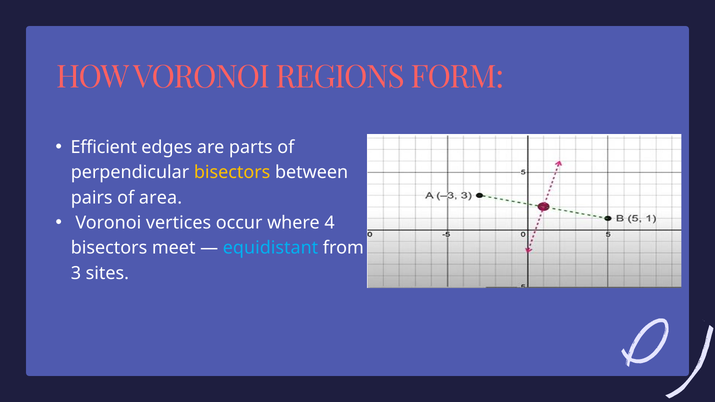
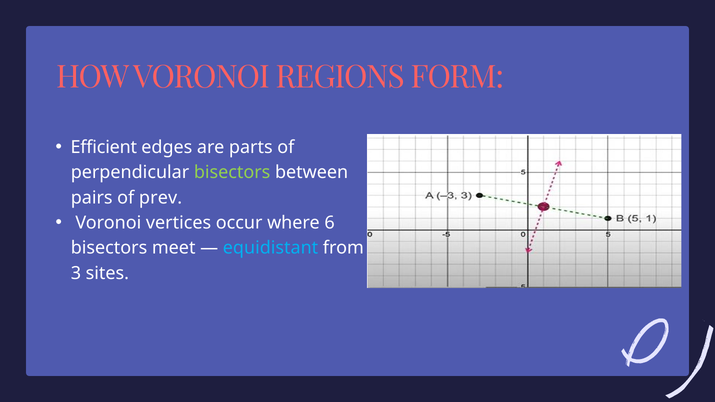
bisectors colour: yellow -> light green (232, 173)
area: area -> prev (161, 198)
4: 4 -> 6 (330, 223)
